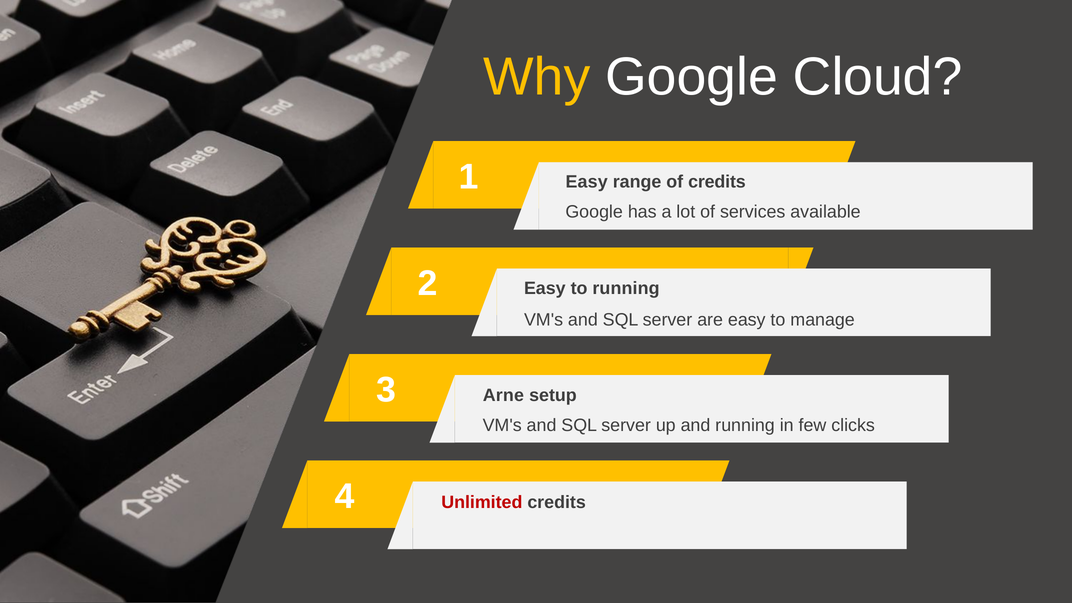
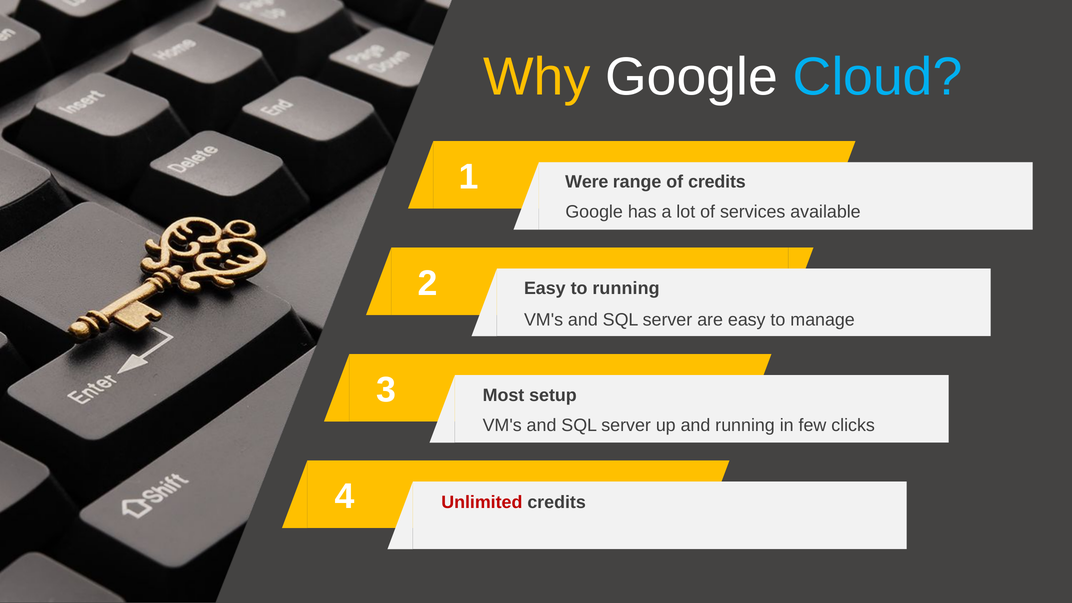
Cloud colour: white -> light blue (878, 77)
Easy: Easy -> Were (587, 182)
Arne: Arne -> Most (503, 395)
